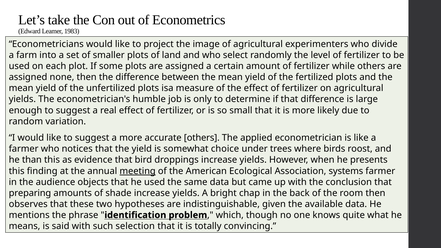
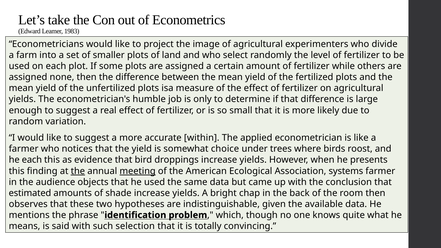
accurate others: others -> within (202, 138)
he than: than -> each (32, 160)
the underline: none -> present (78, 171)
preparing: preparing -> estimated (30, 193)
